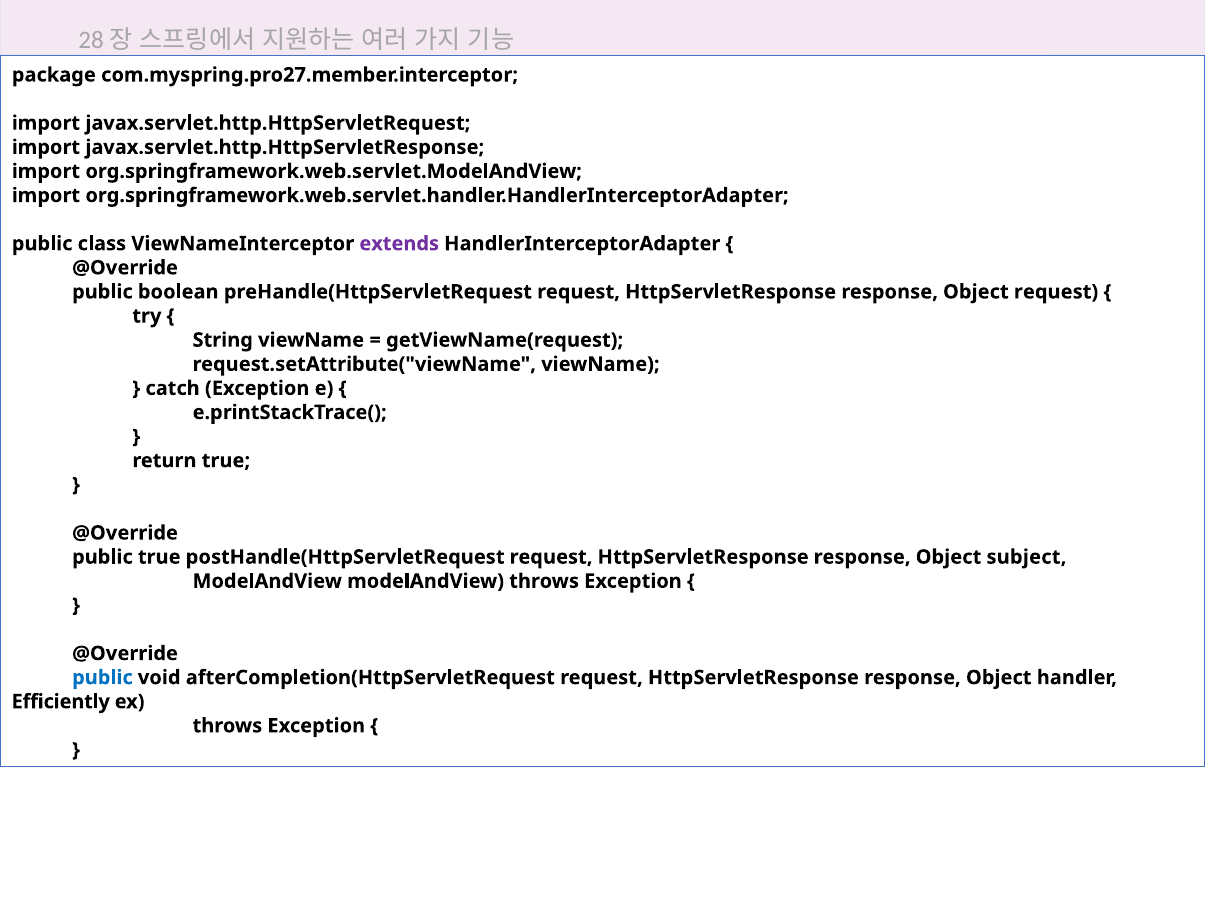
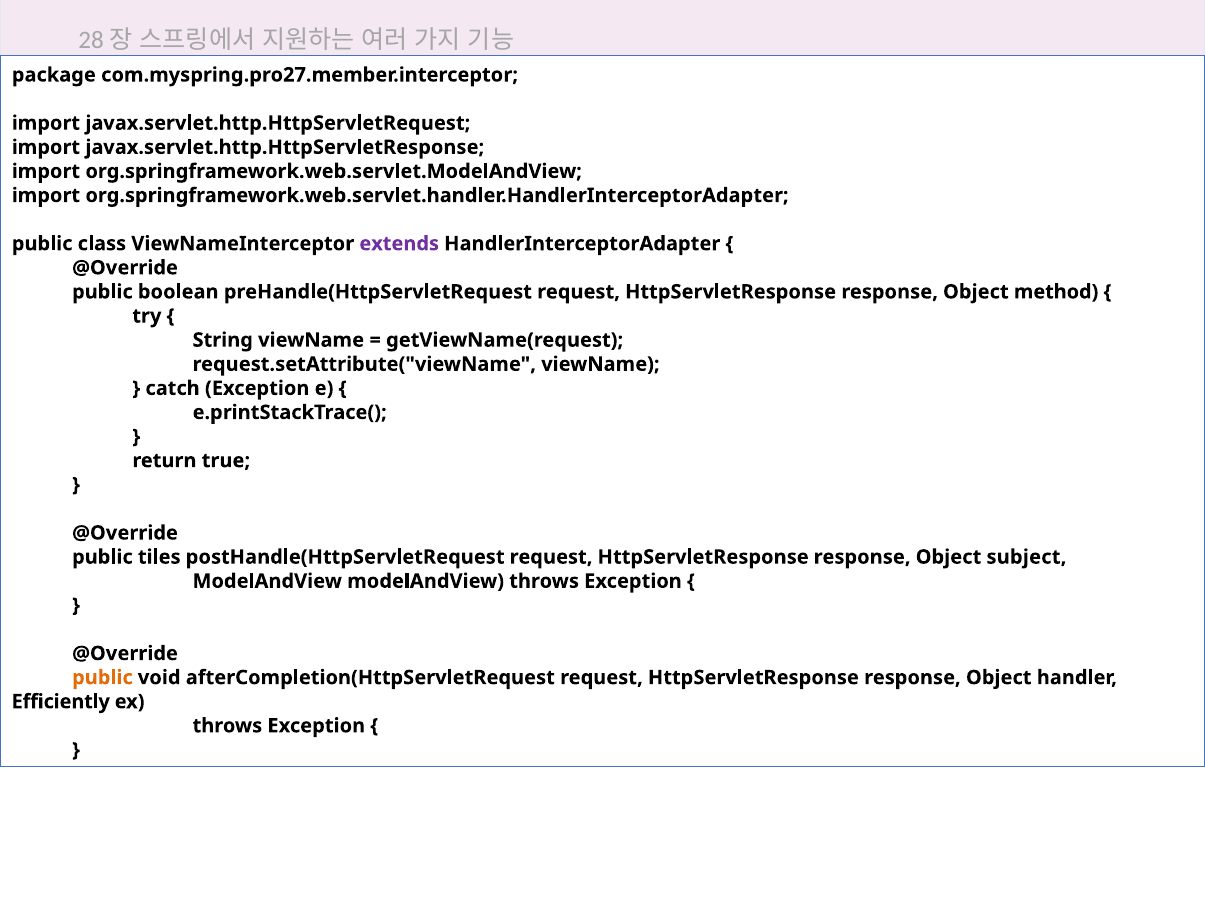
Object request: request -> method (1056, 292)
public true: true -> tiles (159, 557)
public colour: blue -> orange (102, 677)
